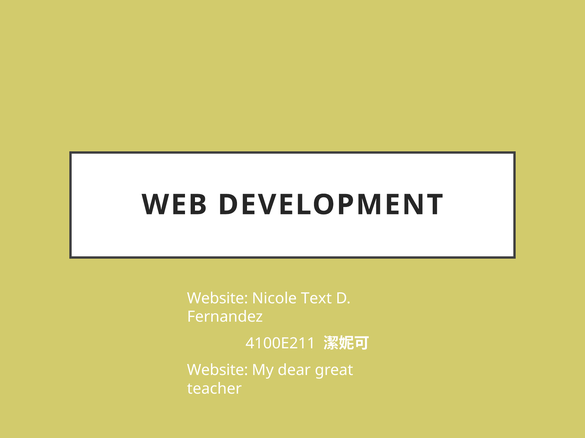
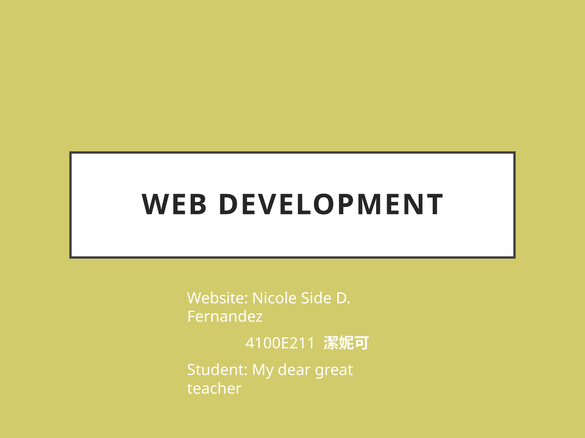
Text: Text -> Side (316, 299)
Website: Website -> Student (217, 371)
